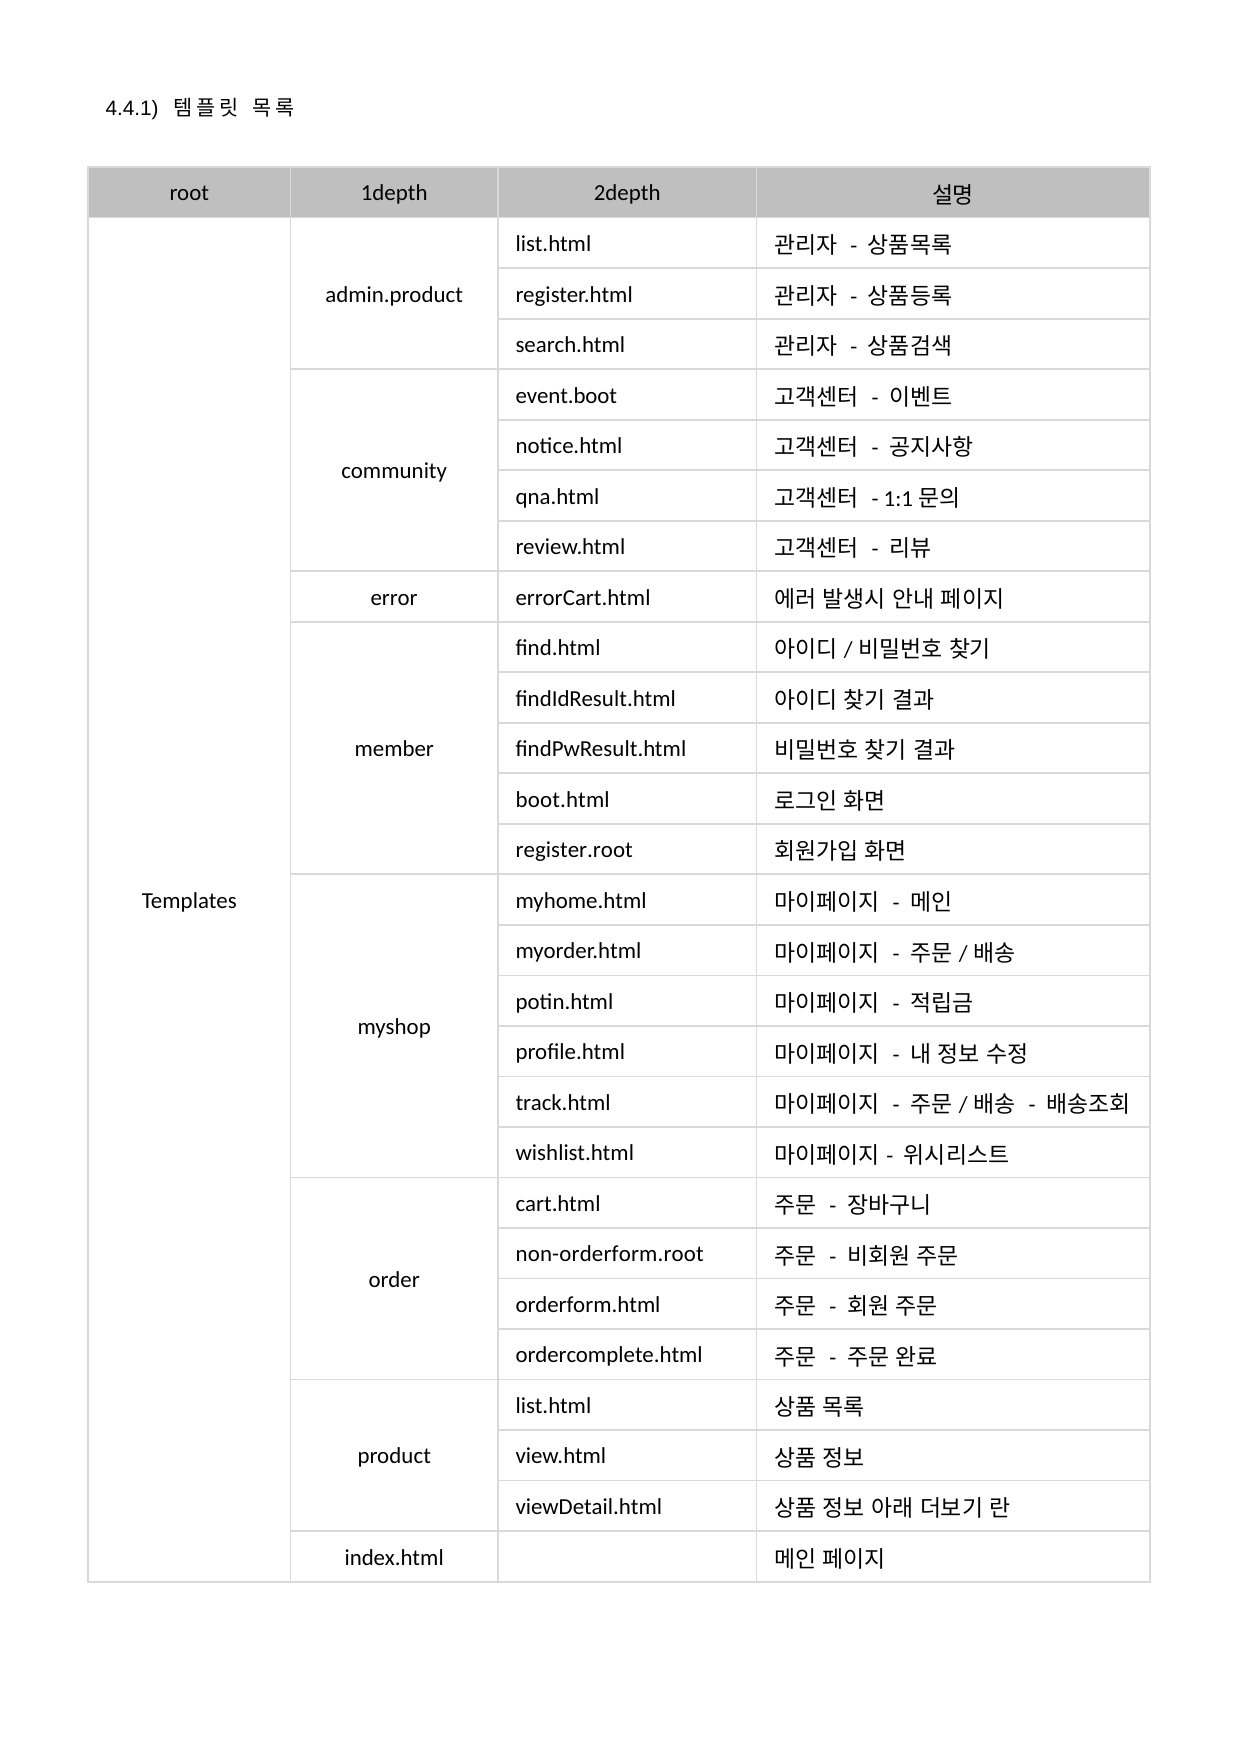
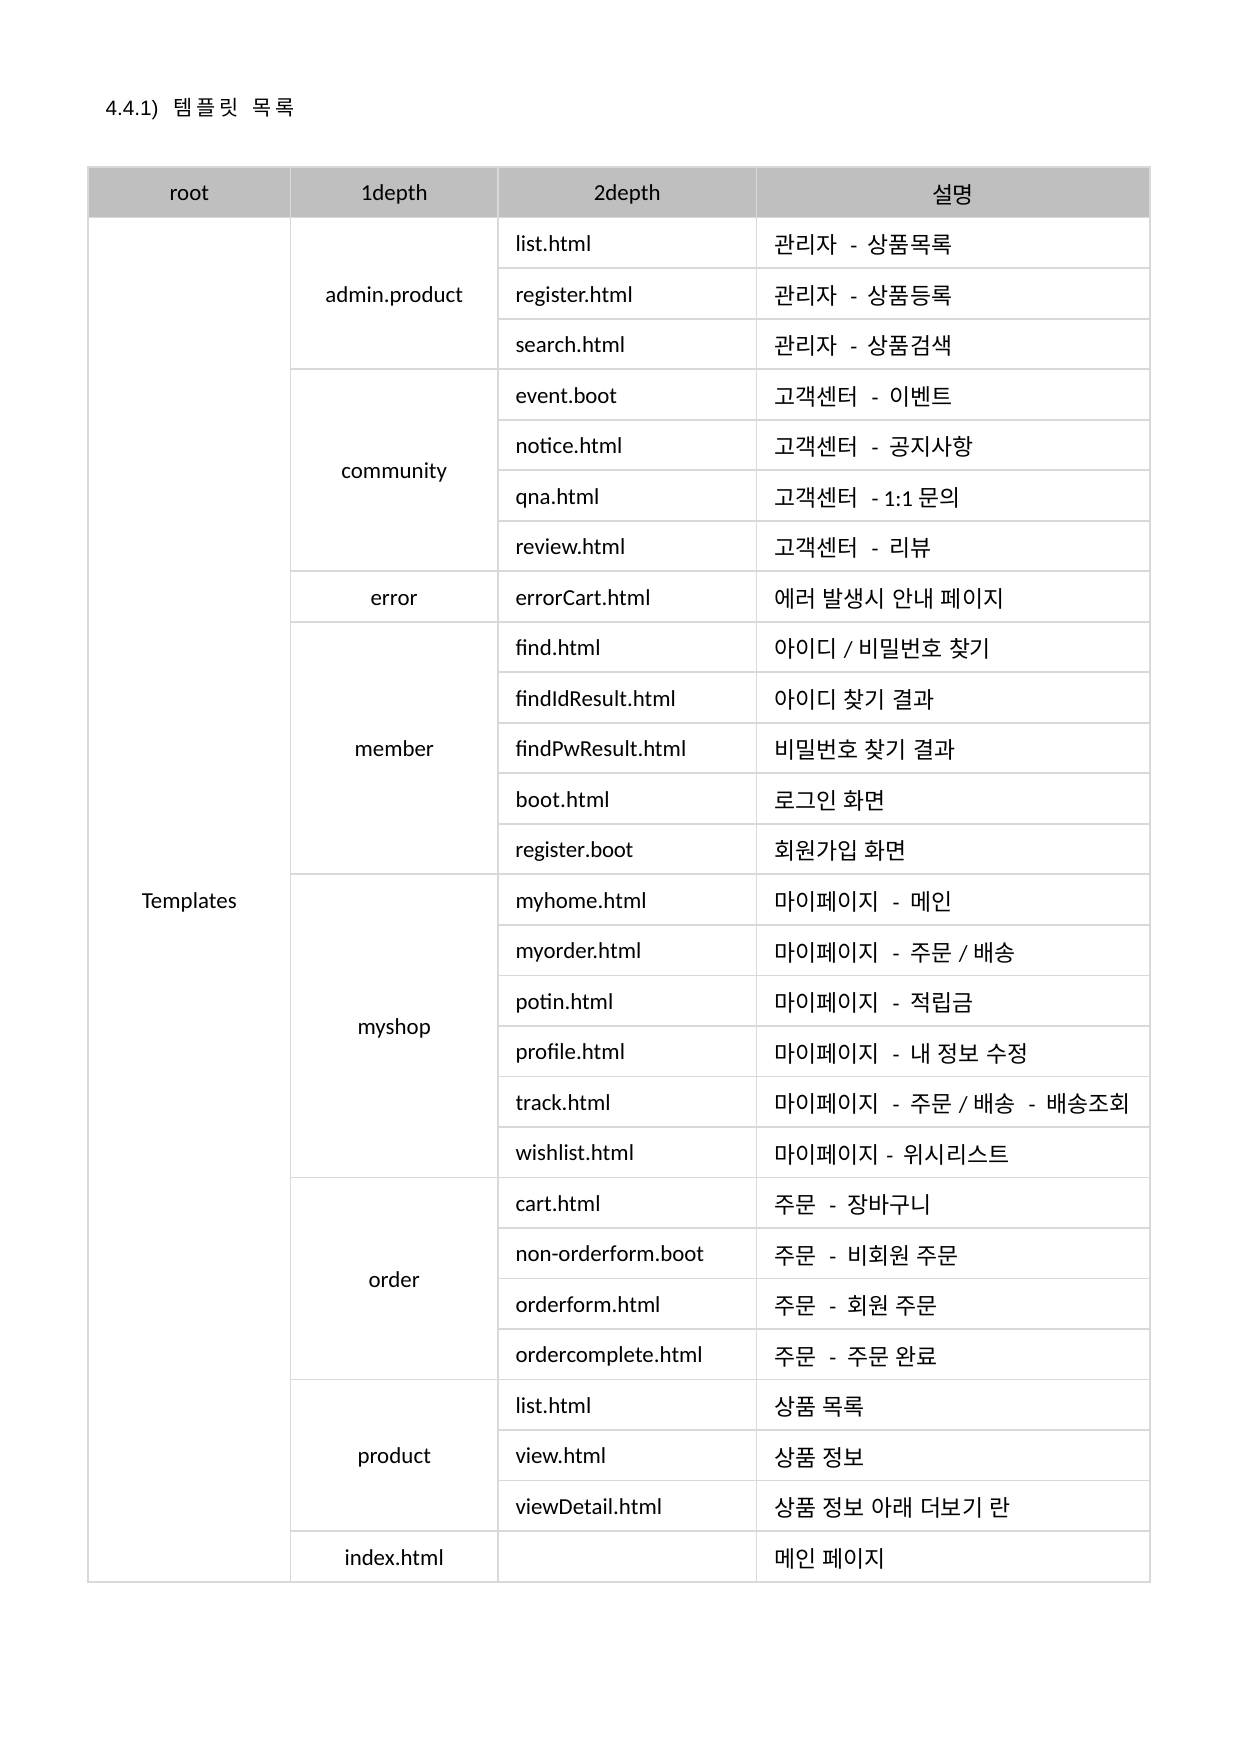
register.root: register.root -> register.boot (574, 851)
non-orderform.root: non-orderform.root -> non-orderform.boot (610, 1255)
